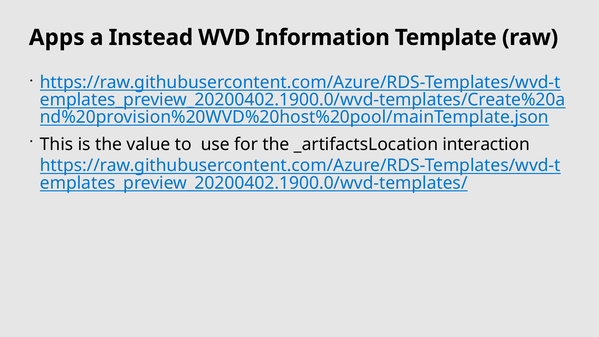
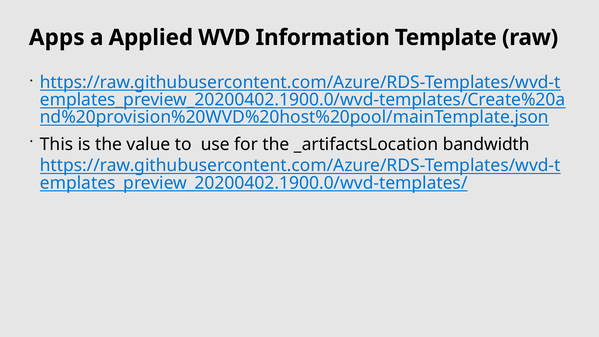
Instead: Instead -> Applied (151, 38)
interaction: interaction -> bandwidth (486, 144)
